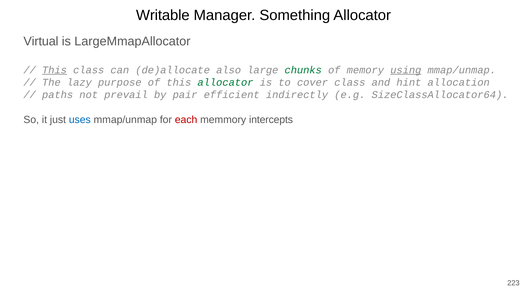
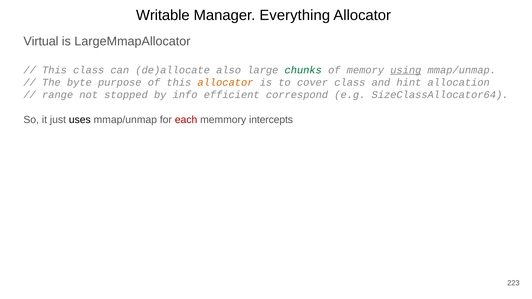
Something: Something -> Everything (295, 15)
This underline: present -> none (55, 70)
lazy: lazy -> byte (79, 82)
allocator colour: green -> orange (225, 82)
paths: paths -> range (58, 95)
prevail: prevail -> stopped (126, 95)
pair: pair -> info (185, 95)
indirectly: indirectly -> correspond (297, 95)
uses colour: blue -> black (80, 120)
